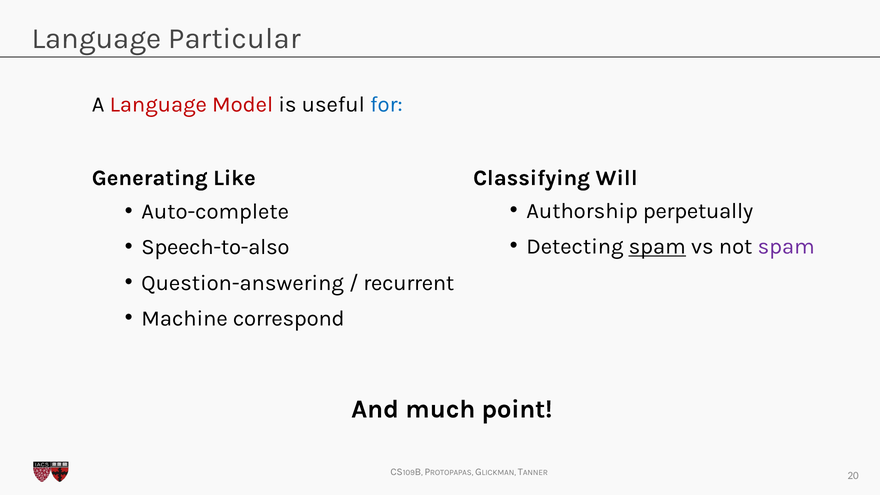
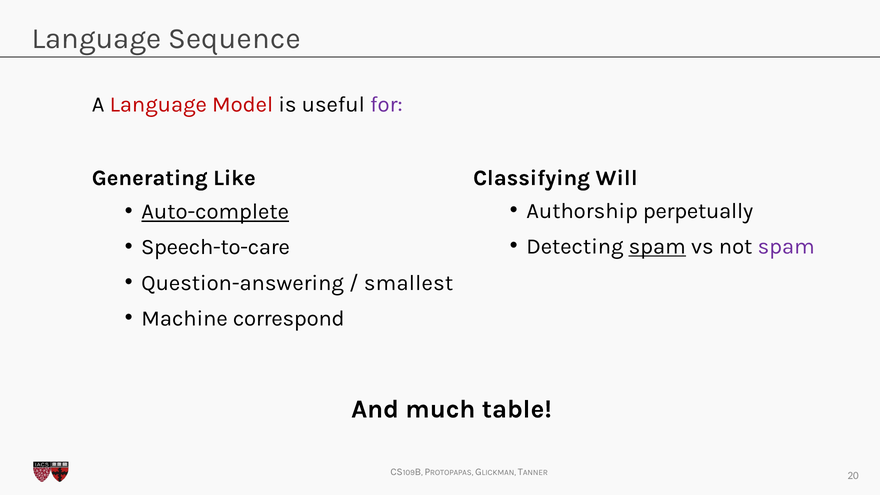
Particular: Particular -> Sequence (234, 39)
for colour: blue -> purple (386, 104)
Auto-complete underline: none -> present (215, 212)
Speech-to-also: Speech-to-also -> Speech-to-care (215, 247)
recurrent: recurrent -> smallest (409, 283)
point: point -> table (517, 409)
